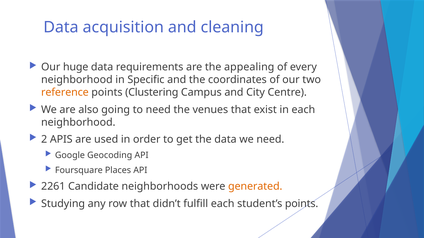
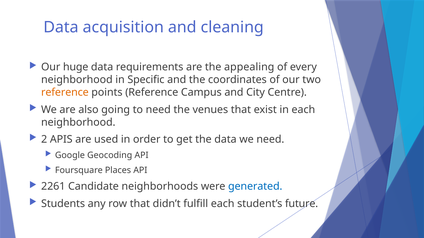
points Clustering: Clustering -> Reference (152, 93)
generated colour: orange -> blue (255, 187)
Studying: Studying -> Students (63, 204)
student’s points: points -> future (302, 204)
